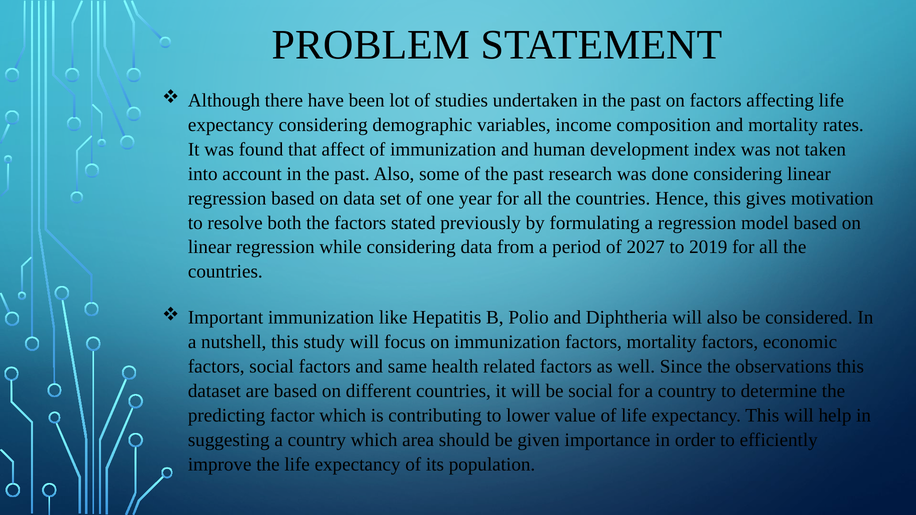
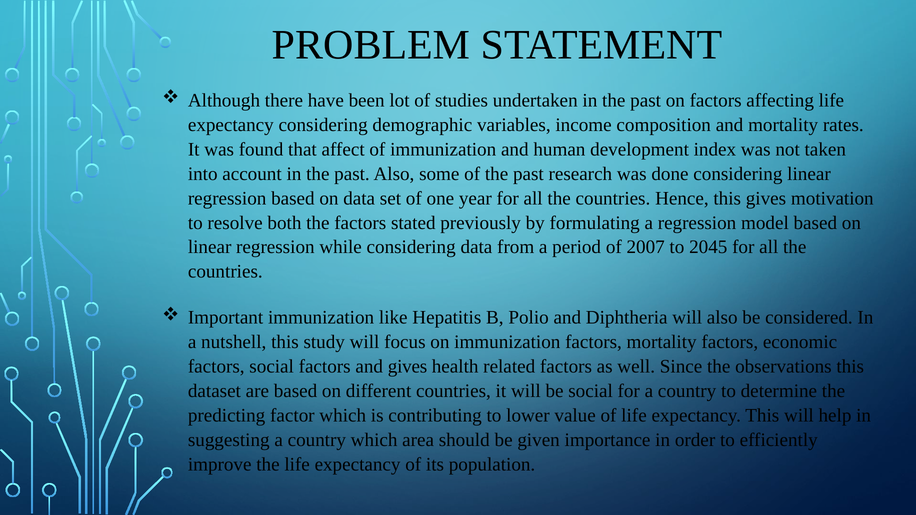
2027: 2027 -> 2007 (646, 247)
2019: 2019 -> 2045 (708, 247)
and same: same -> gives (408, 367)
